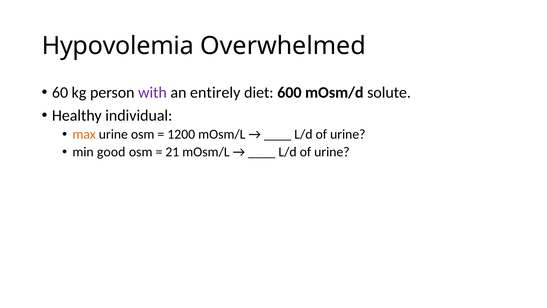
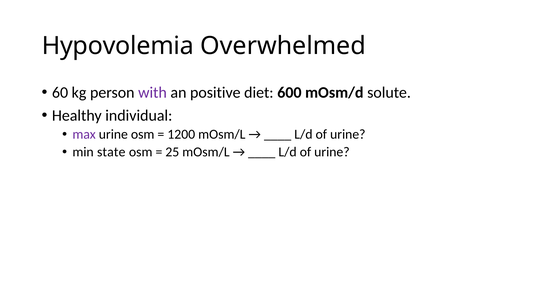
entirely: entirely -> positive (215, 92)
max colour: orange -> purple (84, 134)
good: good -> state (111, 152)
21: 21 -> 25 (172, 152)
